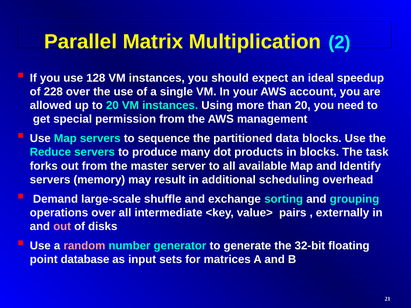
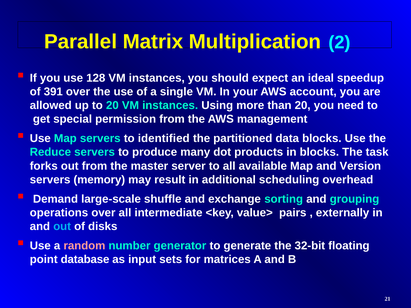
228: 228 -> 391 (53, 92)
sequence: sequence -> identified (164, 139)
Identify: Identify -> Version (360, 166)
out colour: pink -> light blue (62, 227)
